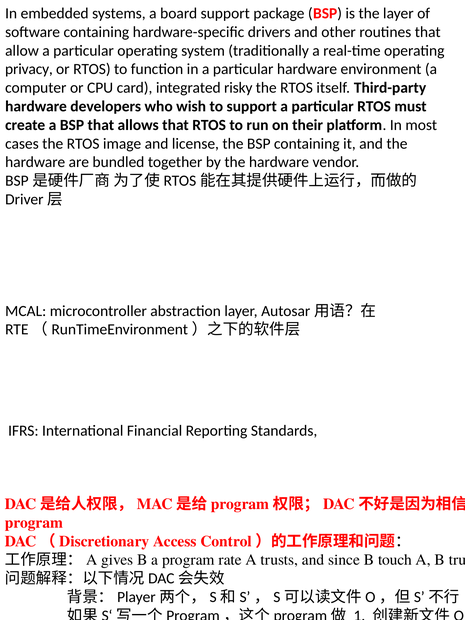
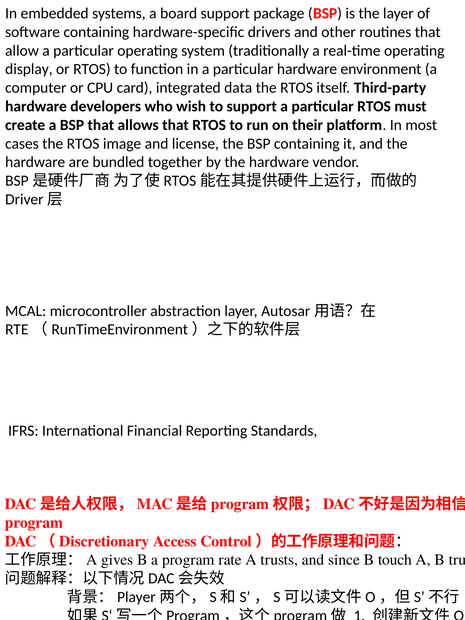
privacy: privacy -> display (29, 69)
risky: risky -> data (238, 88)
